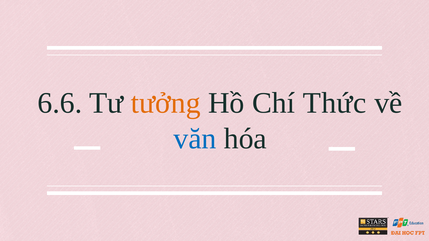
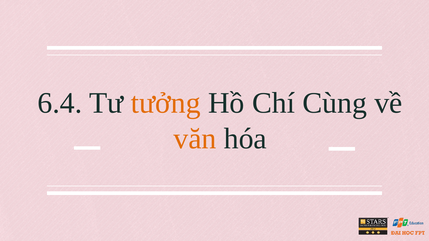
6.6: 6.6 -> 6.4 (60, 103)
Thức: Thức -> Cùng (335, 103)
văn colour: blue -> orange (195, 139)
